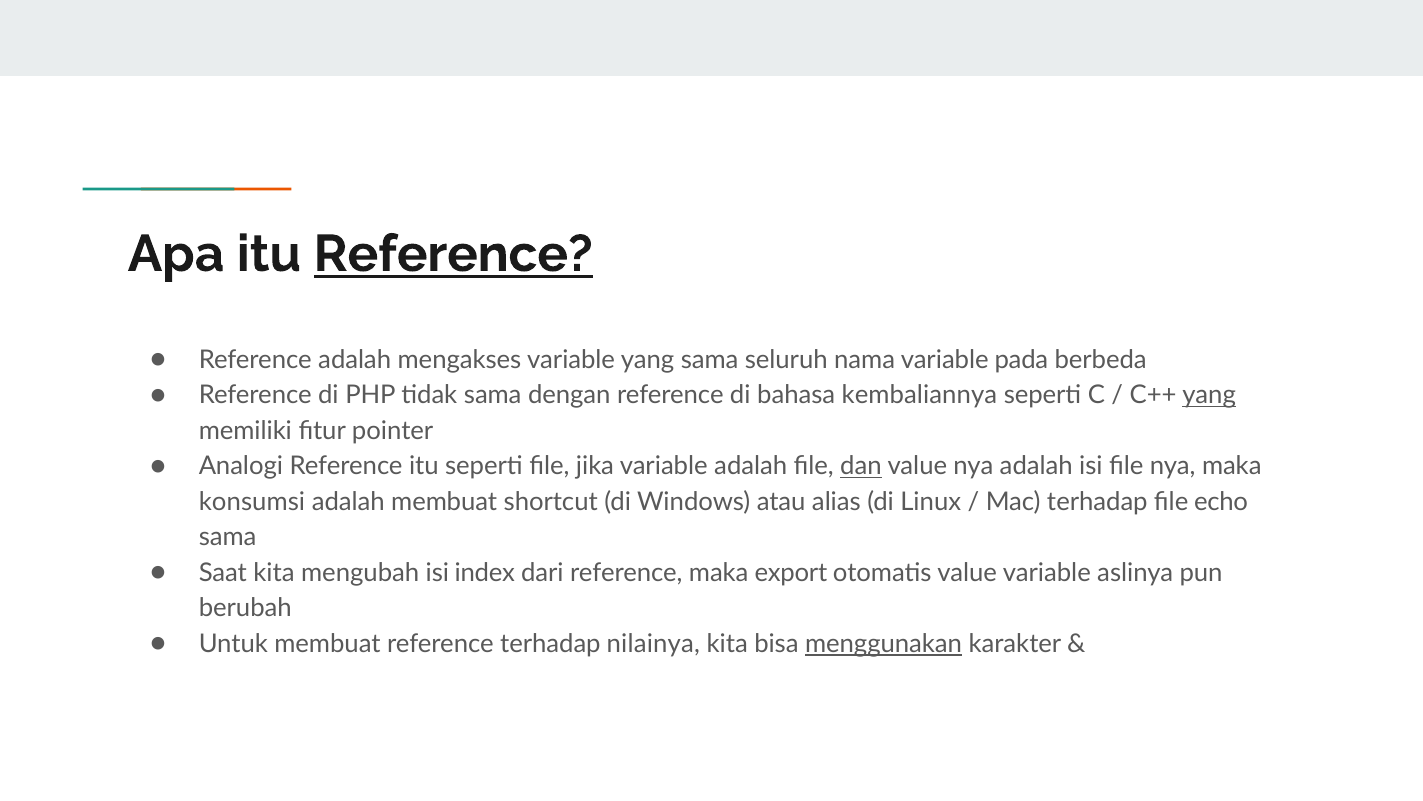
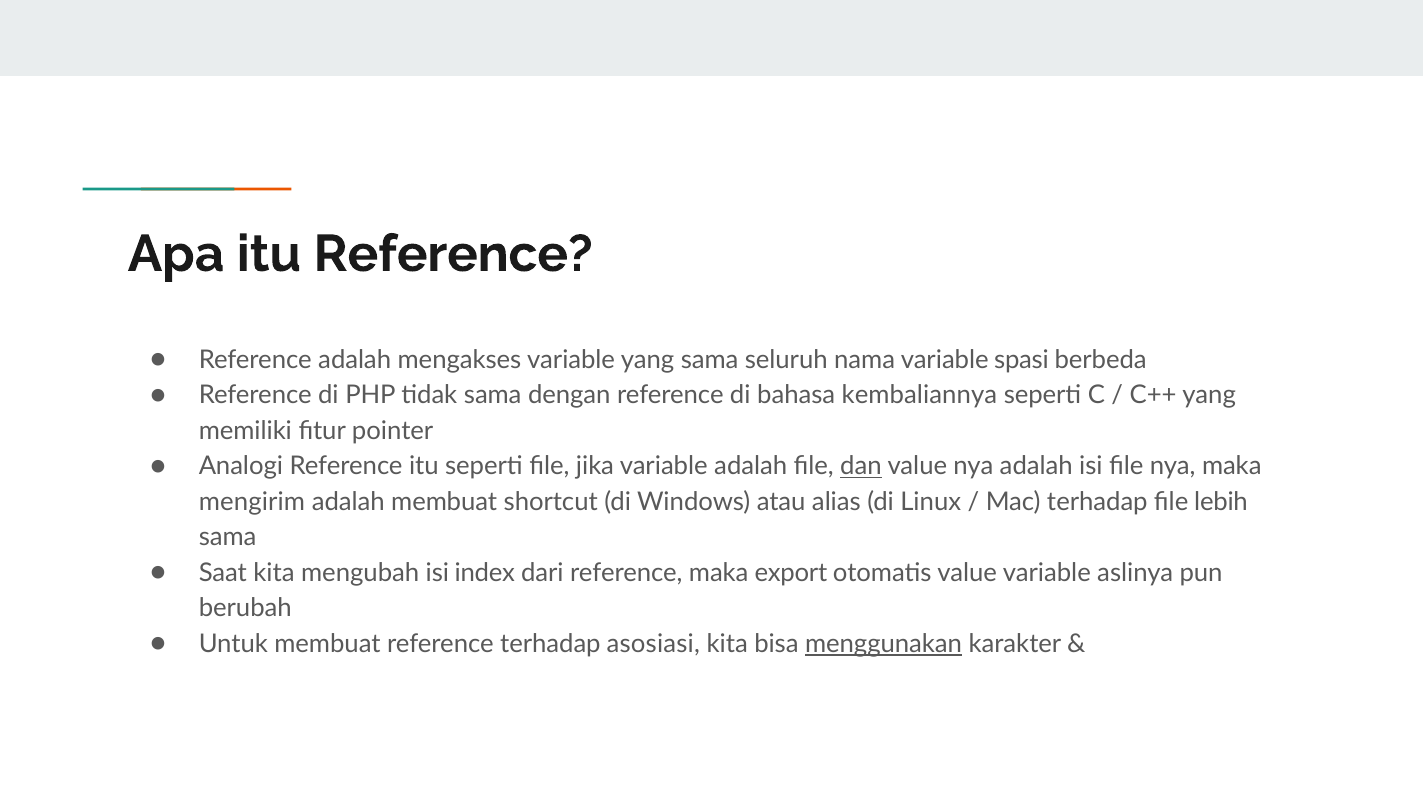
Reference underline: present -> none (453, 254)
pada: pada -> spasi (1021, 360)
yang underline: present -> none (1209, 395)
konsumsi: konsumsi -> mengirim (252, 501)
echo: echo -> lebih (1221, 501)
nilainya: nilainya -> asosiasi (653, 643)
